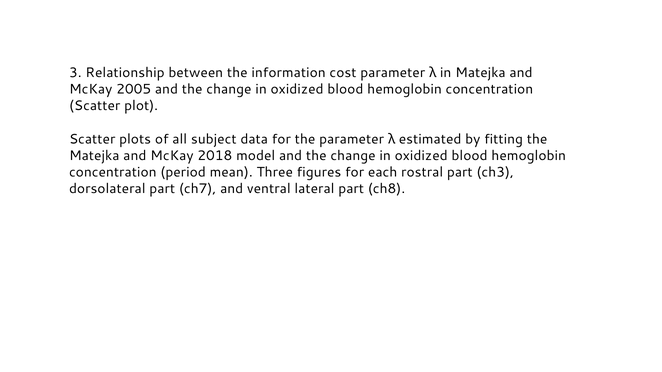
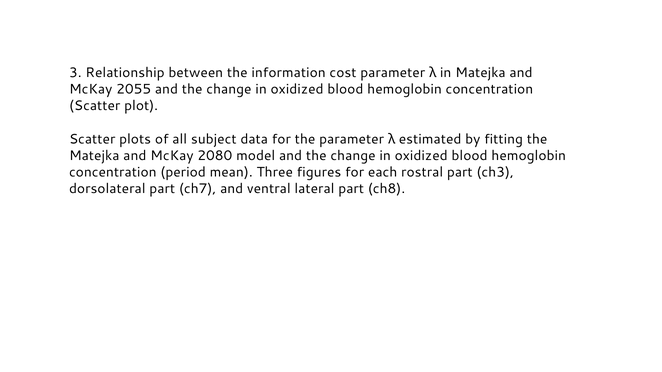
2005: 2005 -> 2055 (134, 89)
2018: 2018 -> 2080 (215, 156)
